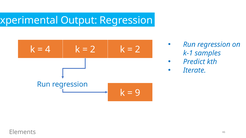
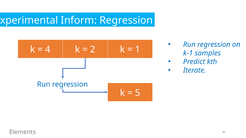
Output: Output -> Inform (79, 20)
2: 2 -> 1 (138, 50)
9: 9 -> 5 (138, 93)
